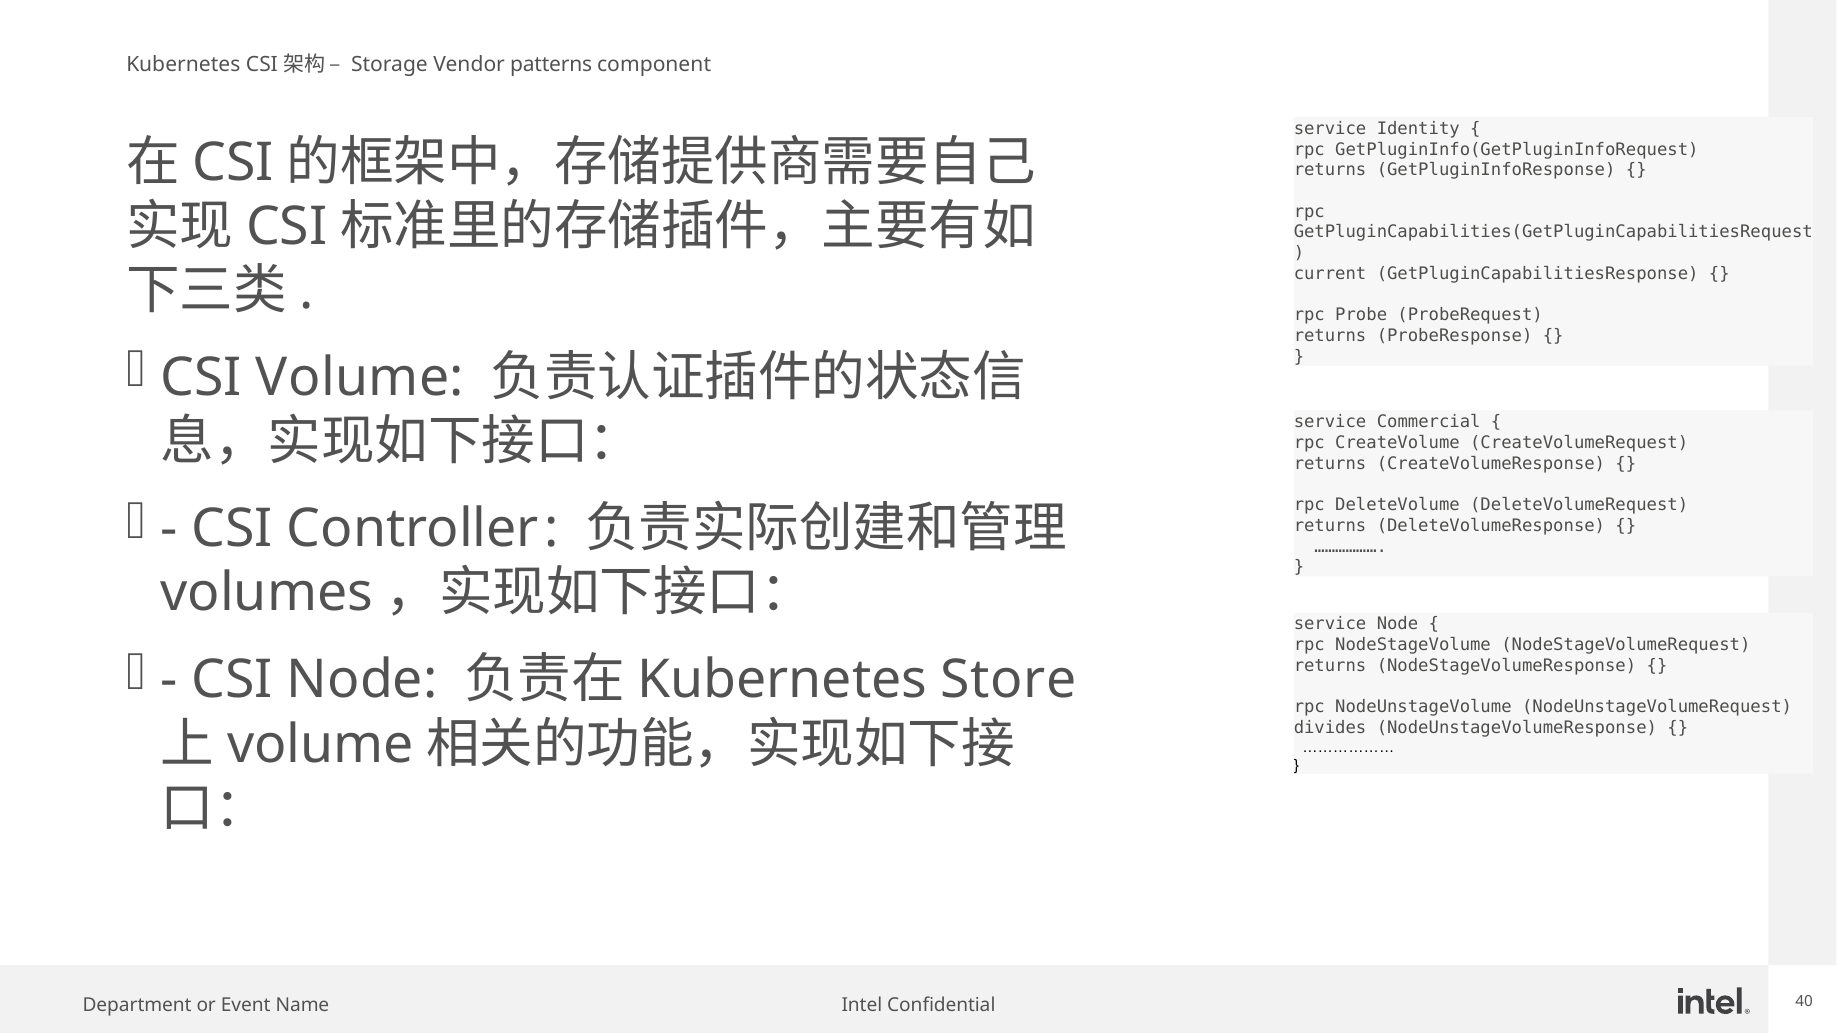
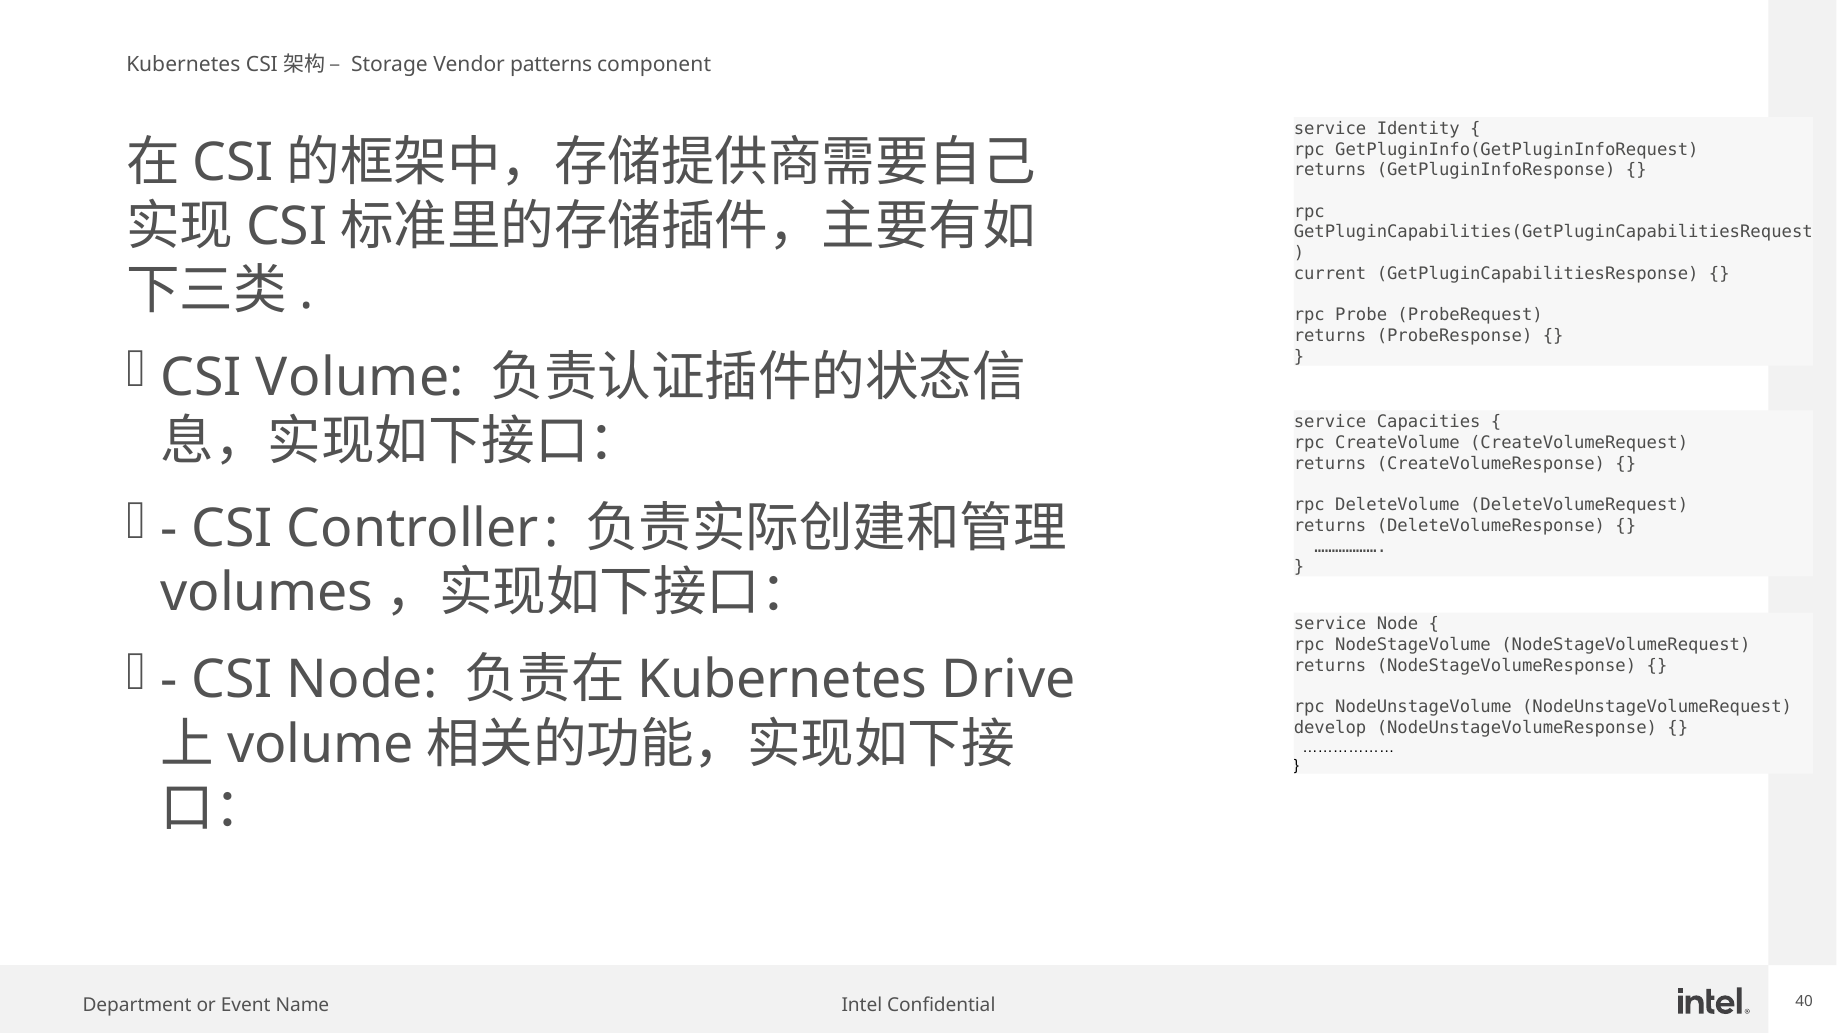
Commercial: Commercial -> Capacities (1429, 422)
Store: Store -> Drive (1009, 681)
divides: divides -> develop (1330, 728)
